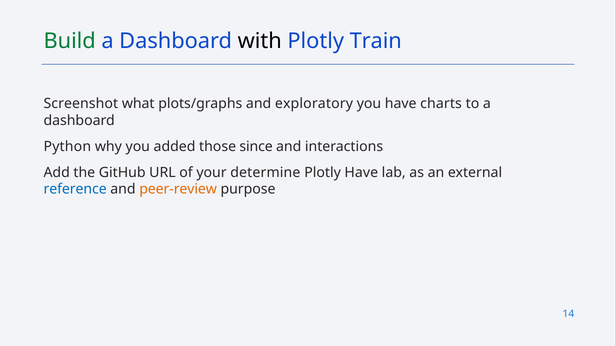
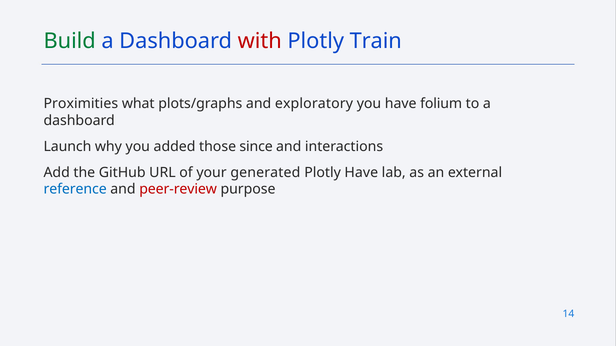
with colour: black -> red (260, 41)
Screenshot: Screenshot -> Proximities (81, 104)
charts: charts -> folium (441, 104)
Python: Python -> Launch (67, 147)
determine: determine -> generated (265, 173)
peer-review colour: orange -> red (178, 190)
